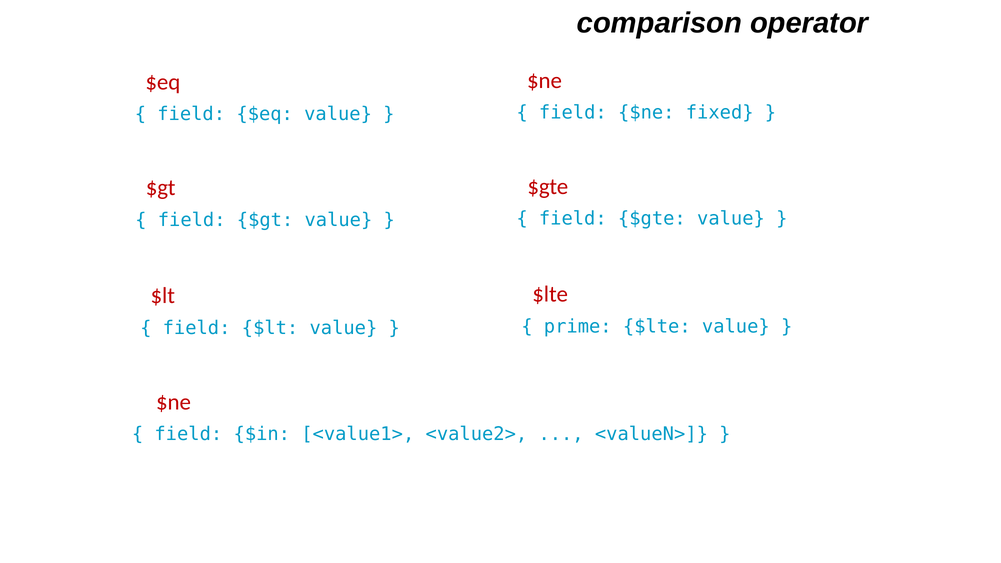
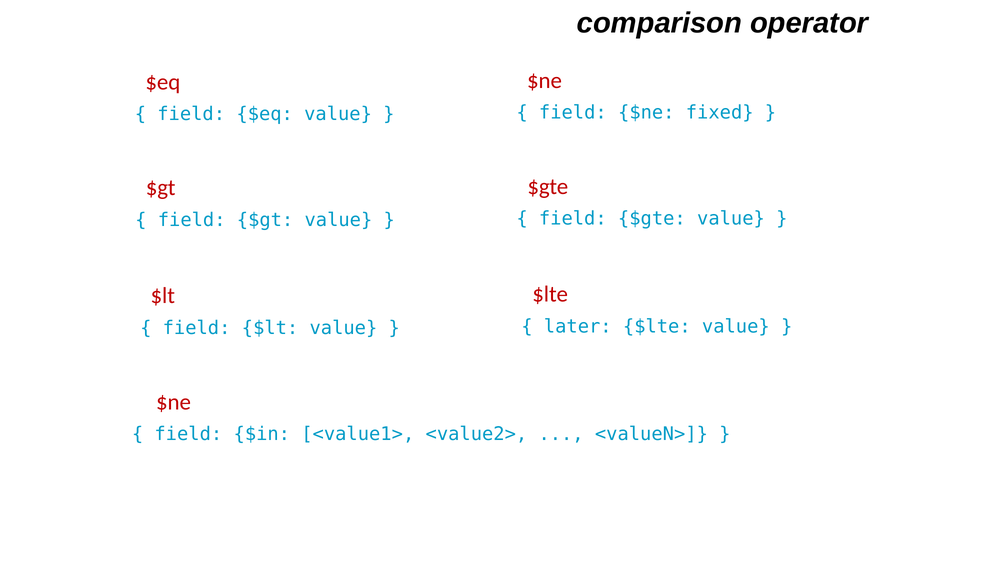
prime: prime -> later (578, 327)
